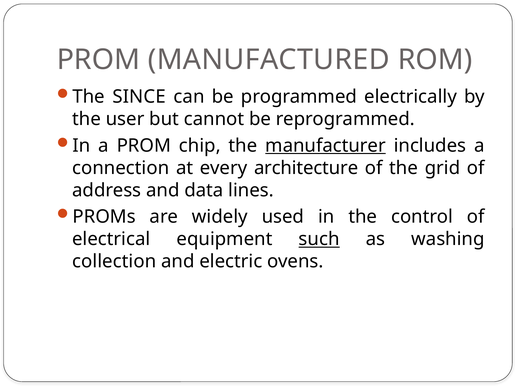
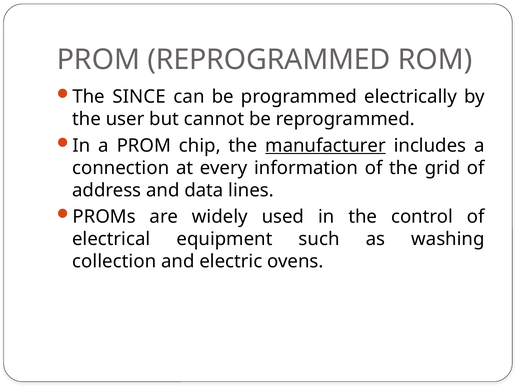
PROM MANUFACTURED: MANUFACTURED -> REPROGRAMMED (269, 60)
architecture: architecture -> information (306, 168)
such underline: present -> none (319, 239)
